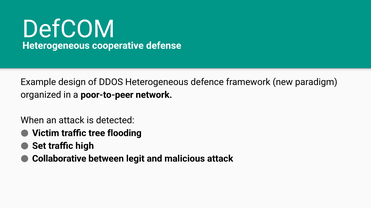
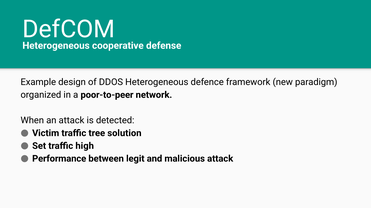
flooding: flooding -> solution (124, 134)
Collaborative: Collaborative -> Performance (59, 159)
